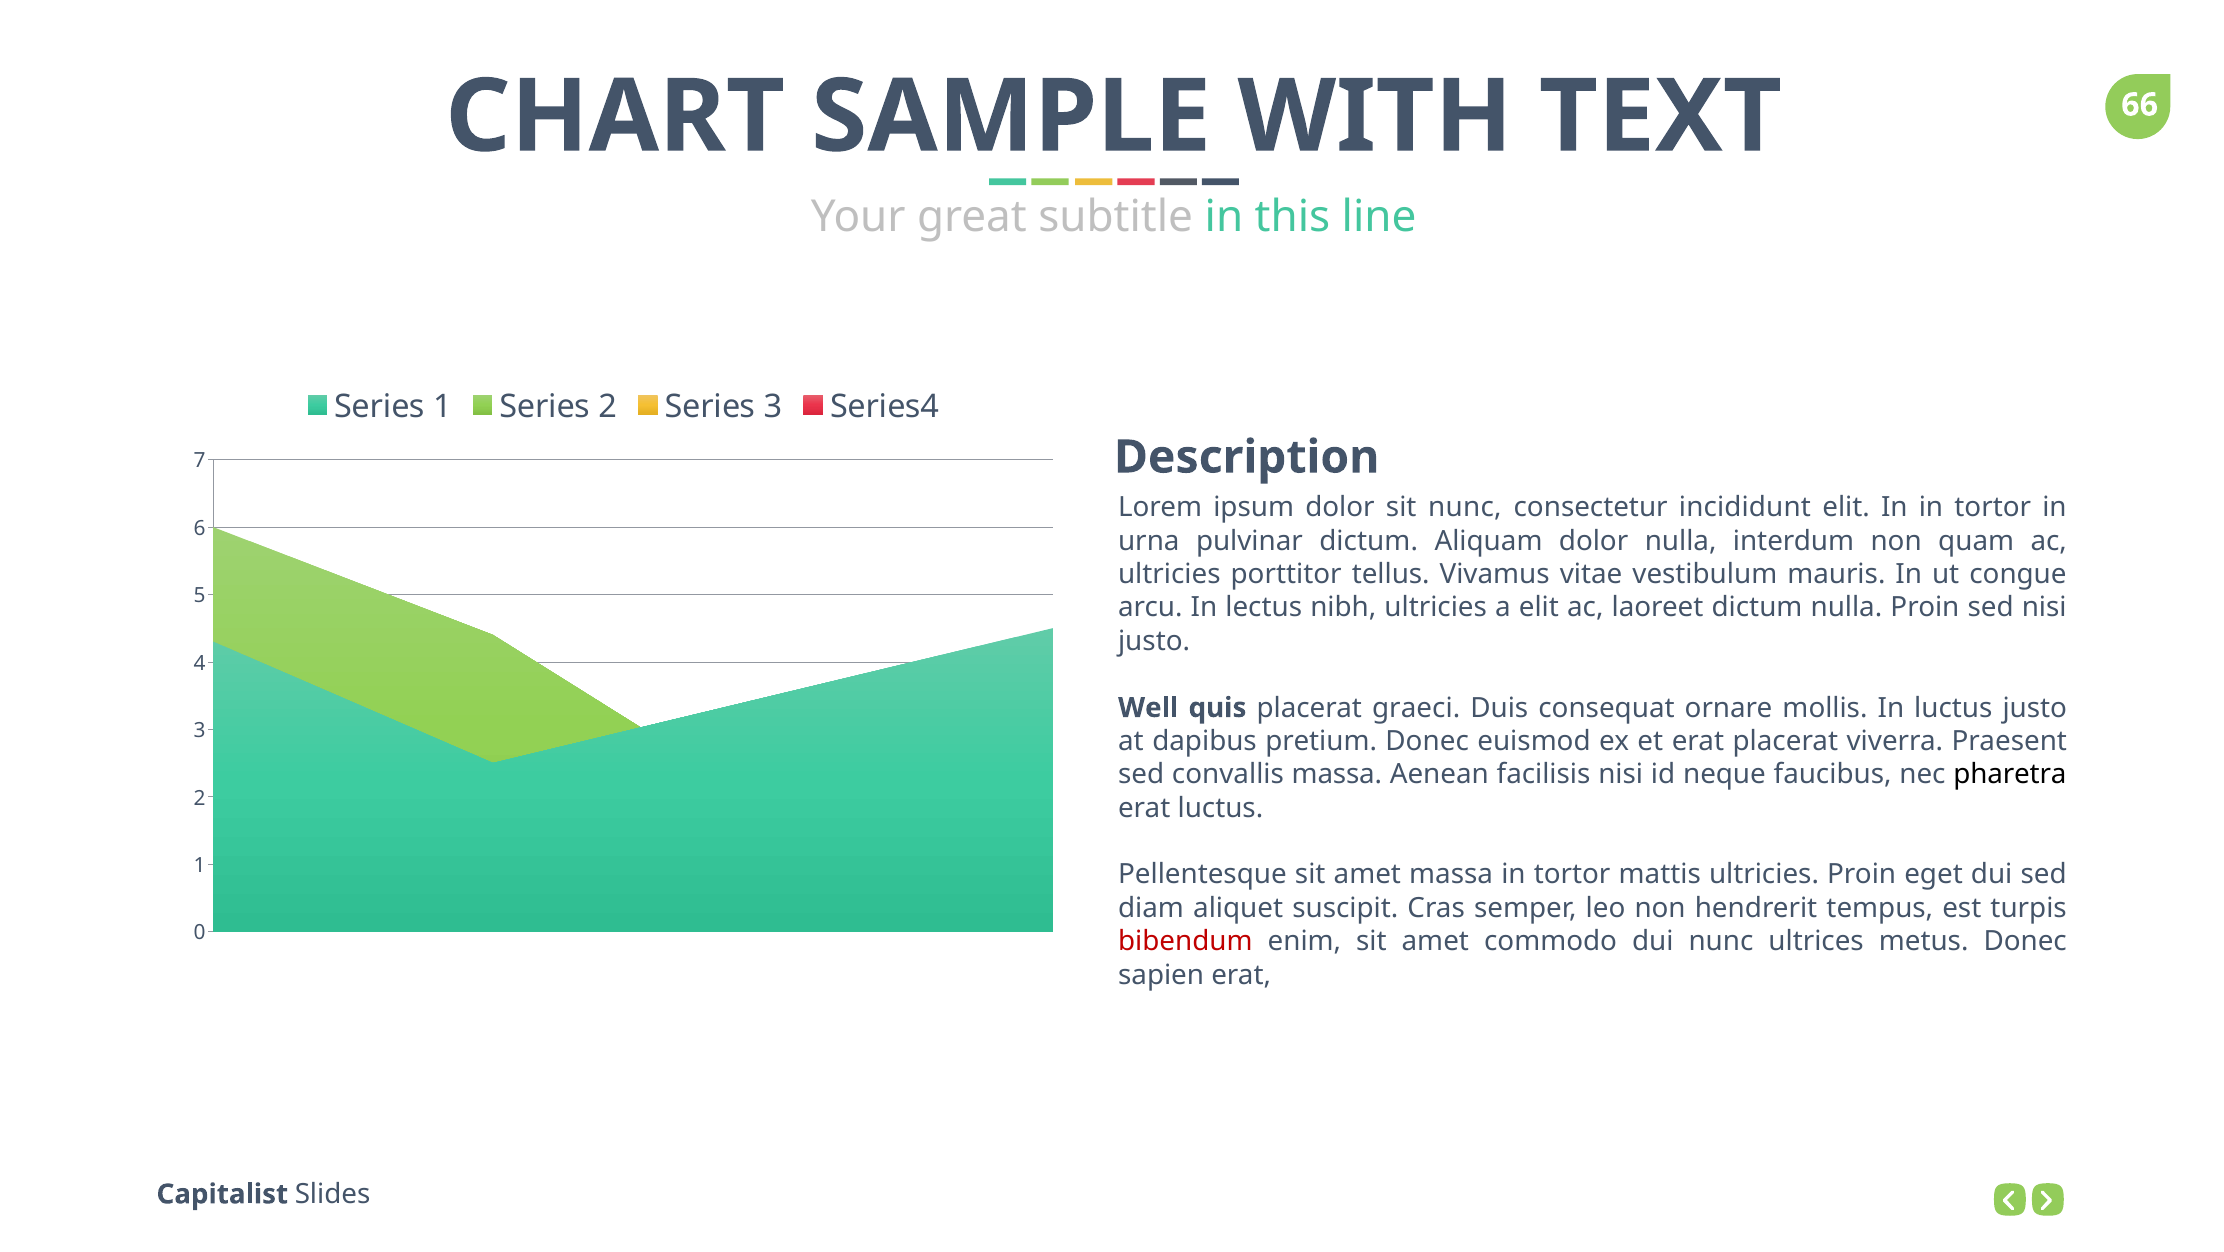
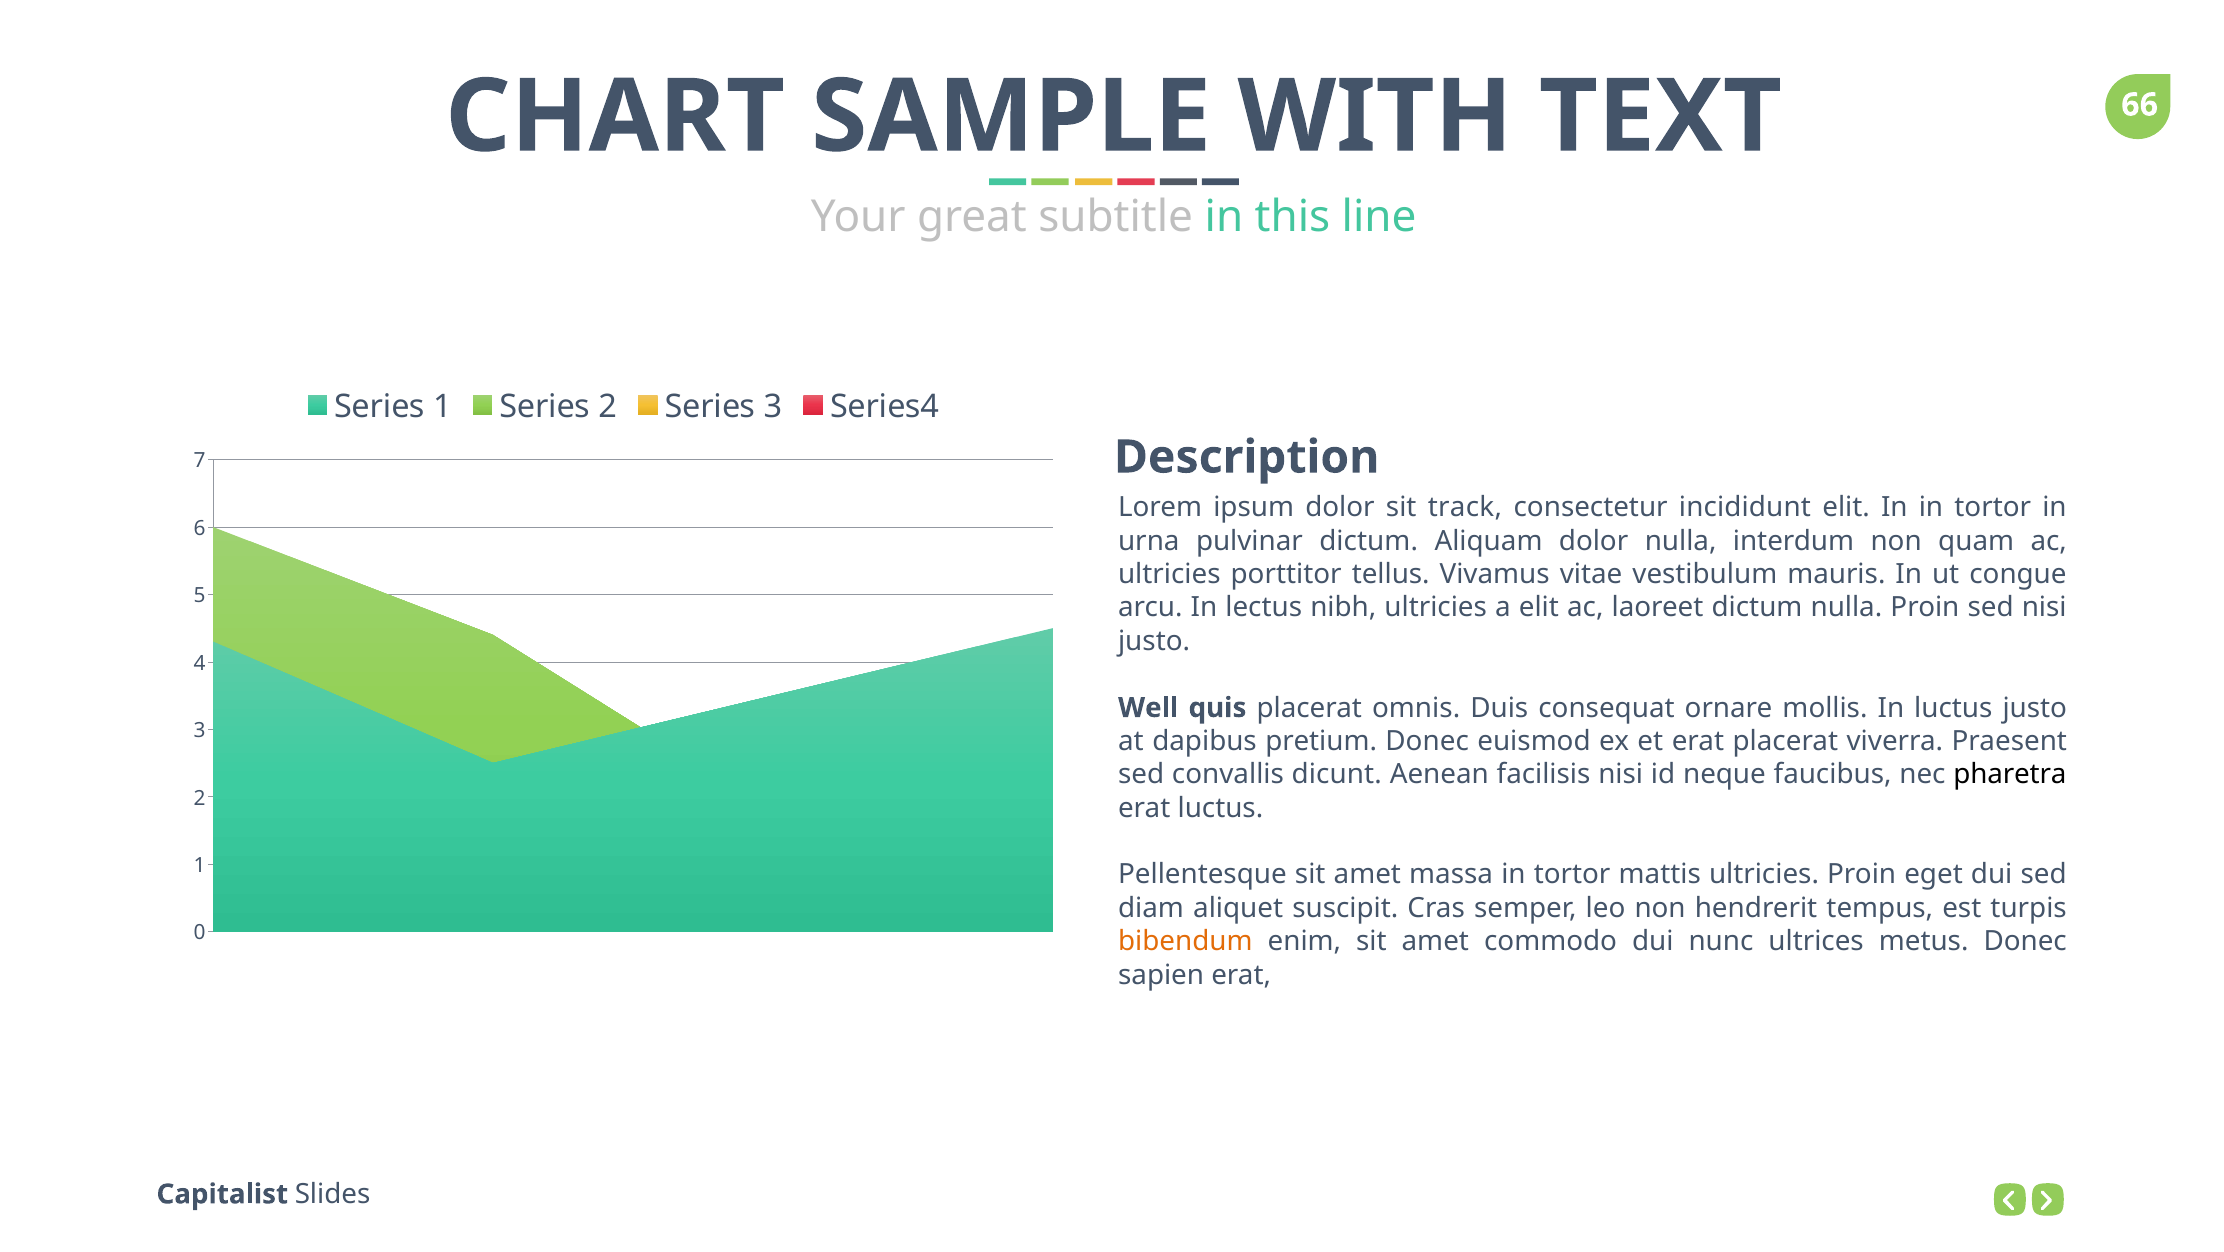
sit nunc: nunc -> track (1465, 507)
graeci: graeci -> omnis (1416, 707)
convallis massa: massa -> dicunt (1337, 774)
bibendum colour: red -> orange (1185, 941)
